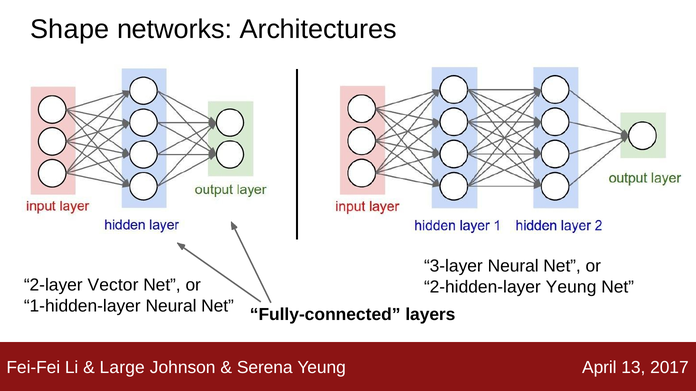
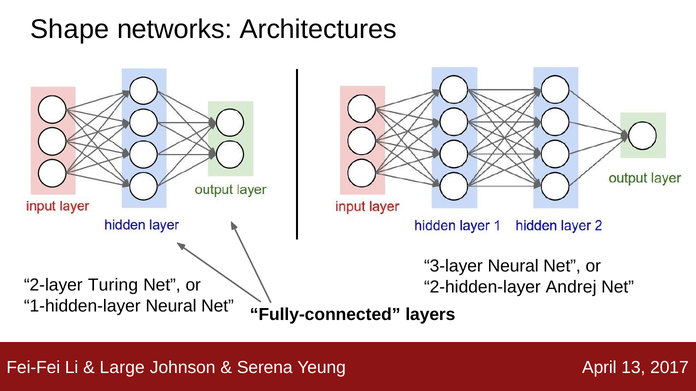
Vector: Vector -> Turing (113, 285)
2-hidden-layer Yeung: Yeung -> Andrej (571, 287)
